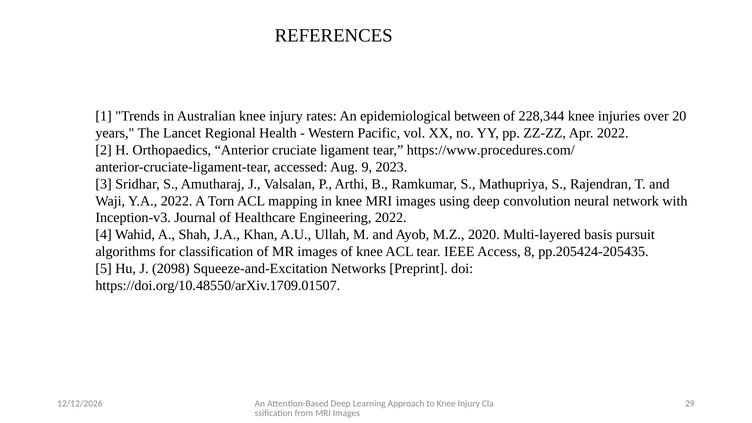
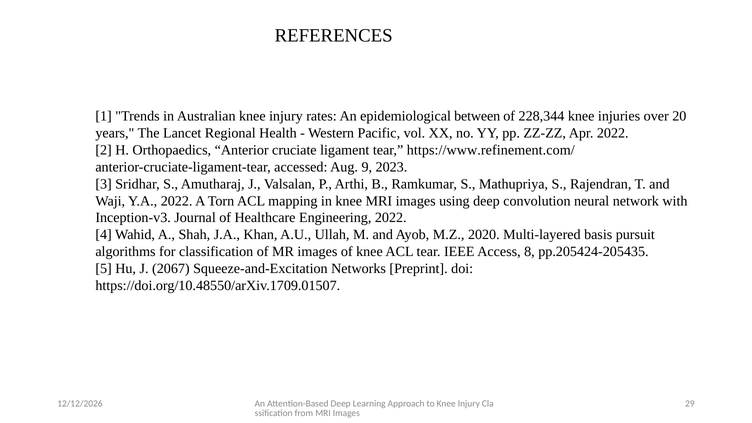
https://www.procedures.com/: https://www.procedures.com/ -> https://www.refinement.com/ (491, 150)
2098: 2098 -> 2067 (171, 269)
